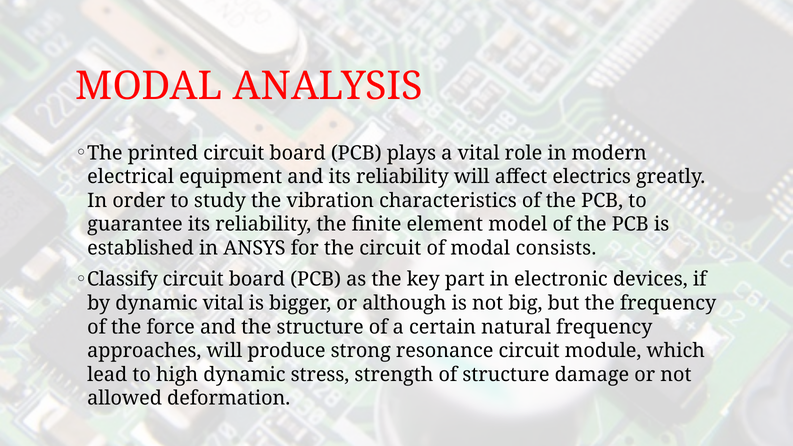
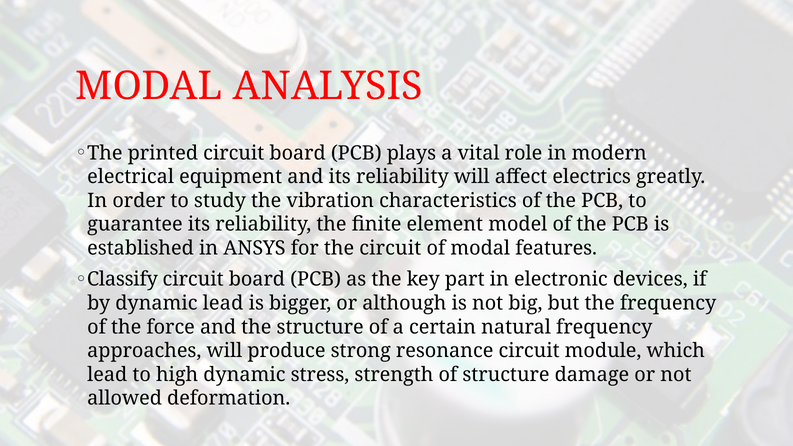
consists: consists -> features (556, 248)
dynamic vital: vital -> lead (223, 303)
